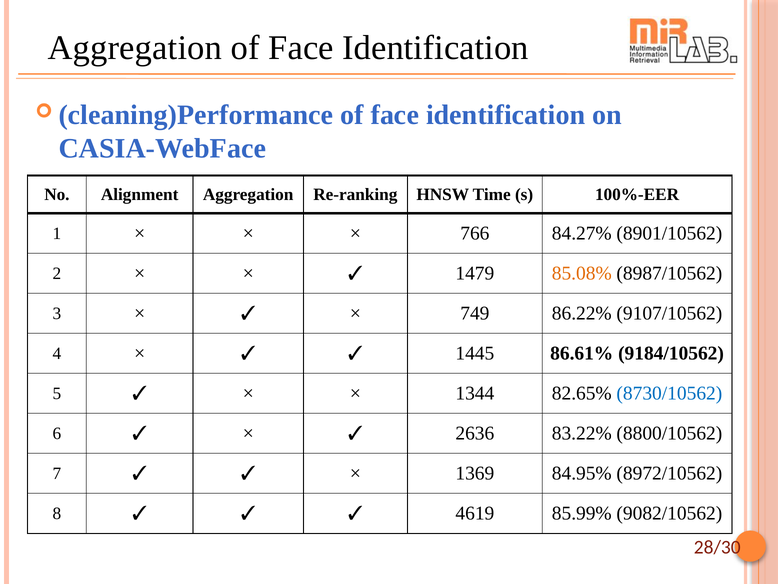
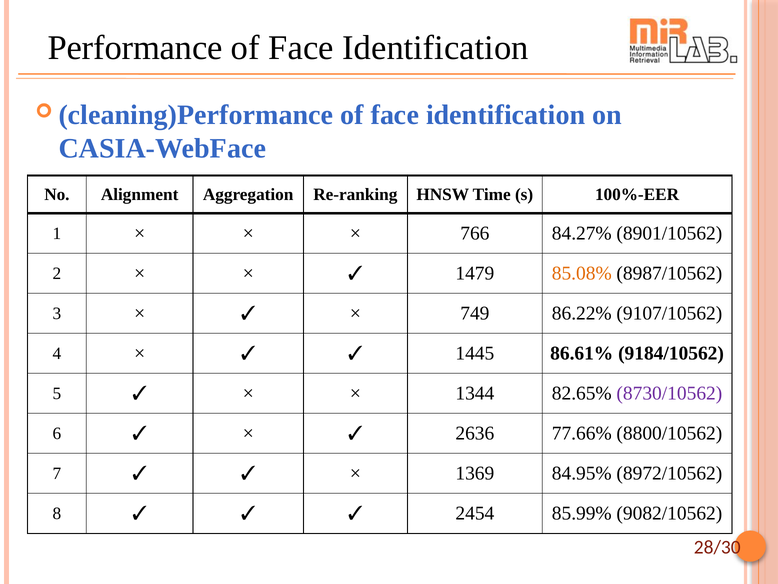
Aggregation: Aggregation -> Performance (135, 48)
8730/10562 colour: blue -> purple (669, 393)
83.22%: 83.22% -> 77.66% (582, 433)
4619: 4619 -> 2454 (475, 513)
